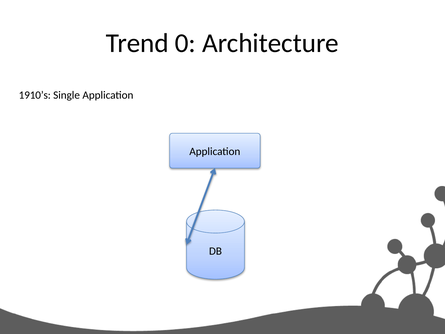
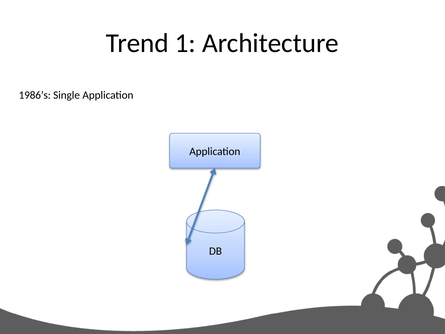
0: 0 -> 1 (185, 43)
1910’s: 1910’s -> 1986’s (35, 95)
